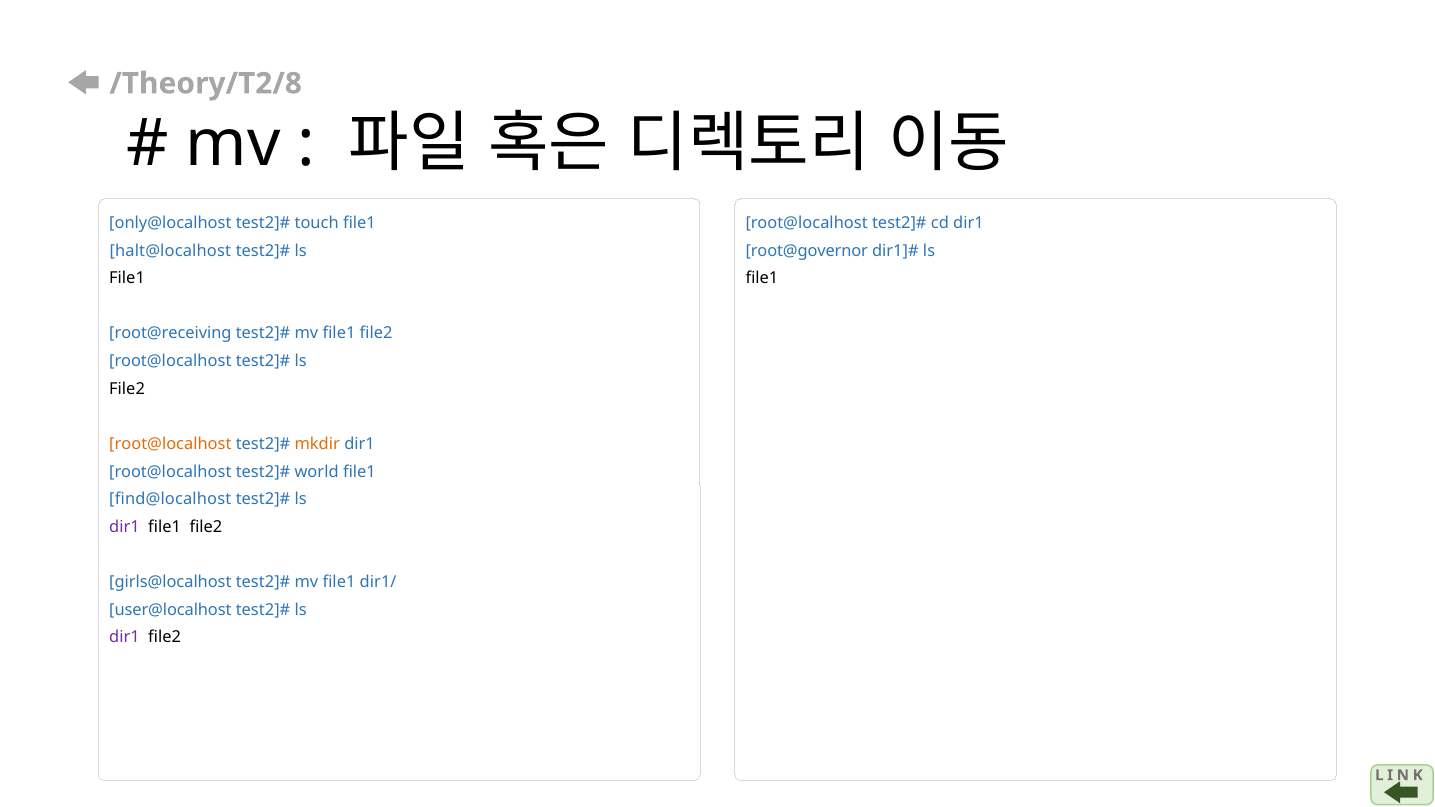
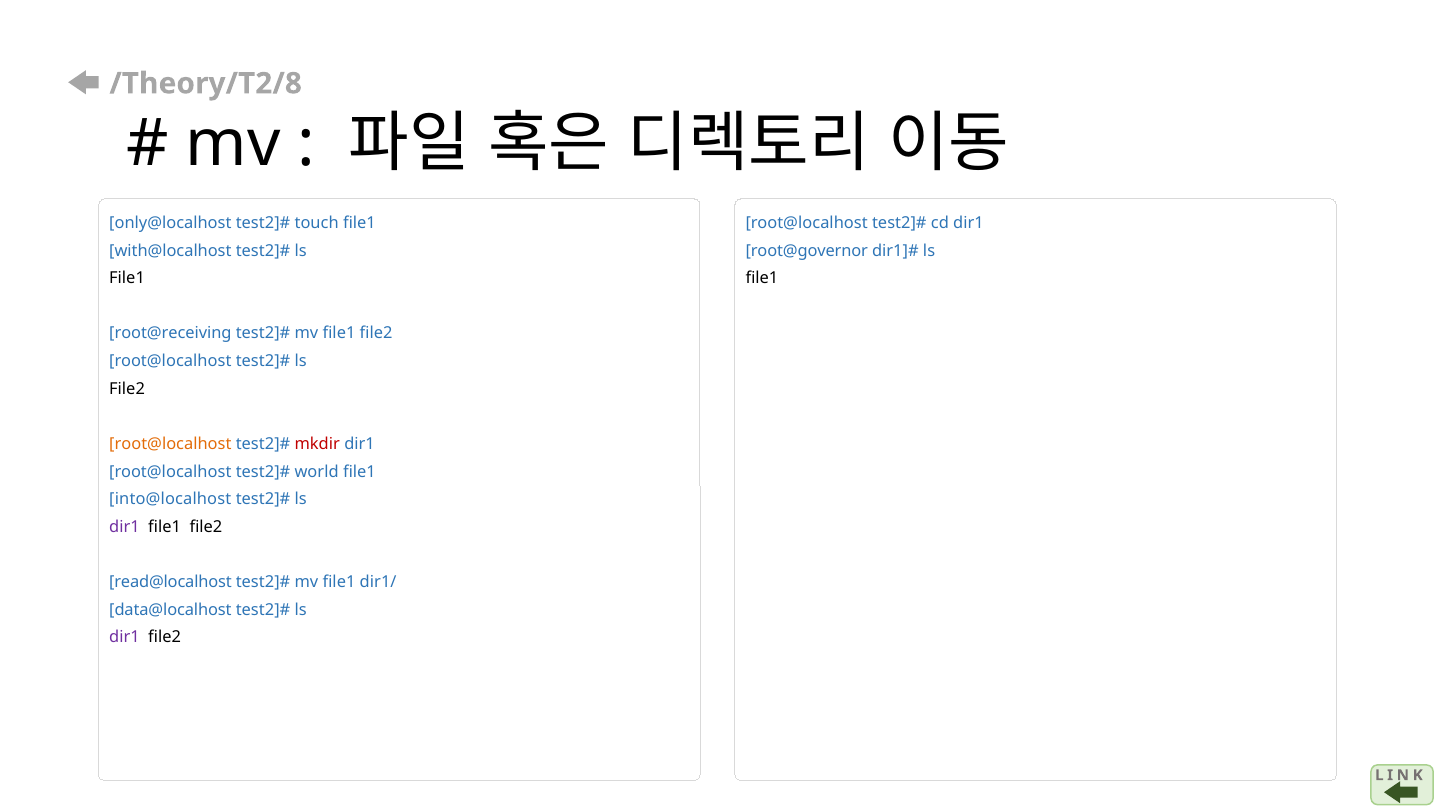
halt@localhost: halt@localhost -> with@localhost (170, 251)
mkdir colour: orange -> red (317, 444)
find@localhost: find@localhost -> into@localhost (170, 499)
girls@localhost: girls@localhost -> read@localhost (170, 582)
user@localhost: user@localhost -> data@localhost (170, 610)
